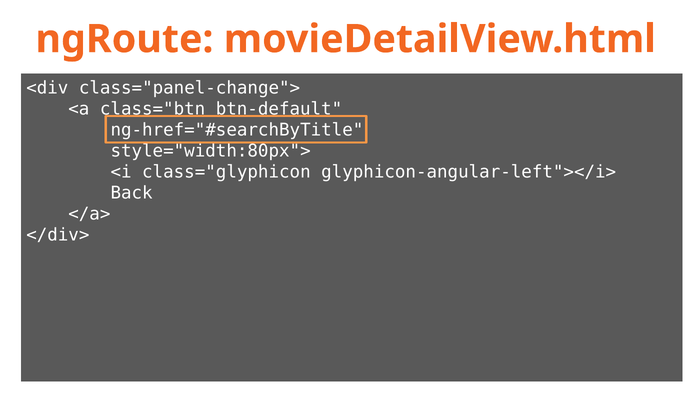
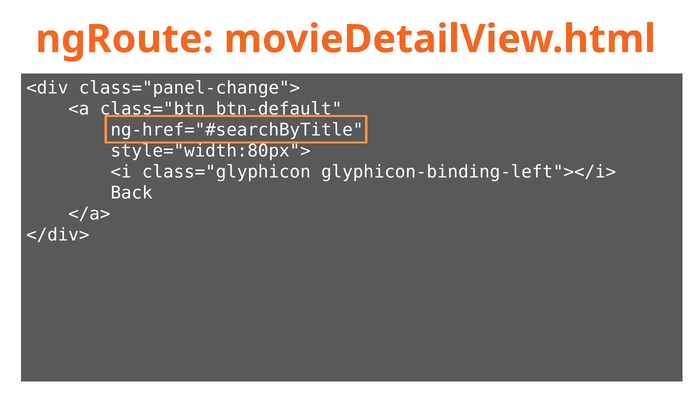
glyphicon-angular-left"></i>: glyphicon-angular-left"></i> -> glyphicon-binding-left"></i> (469, 172)
